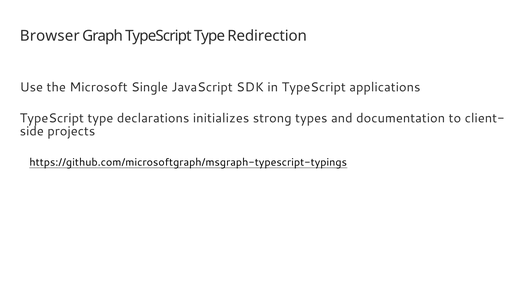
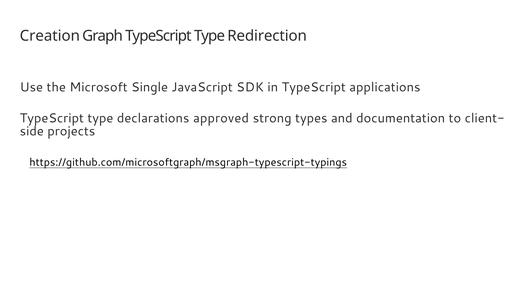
Browser: Browser -> Creation (50, 36)
initializes: initializes -> approved (221, 118)
